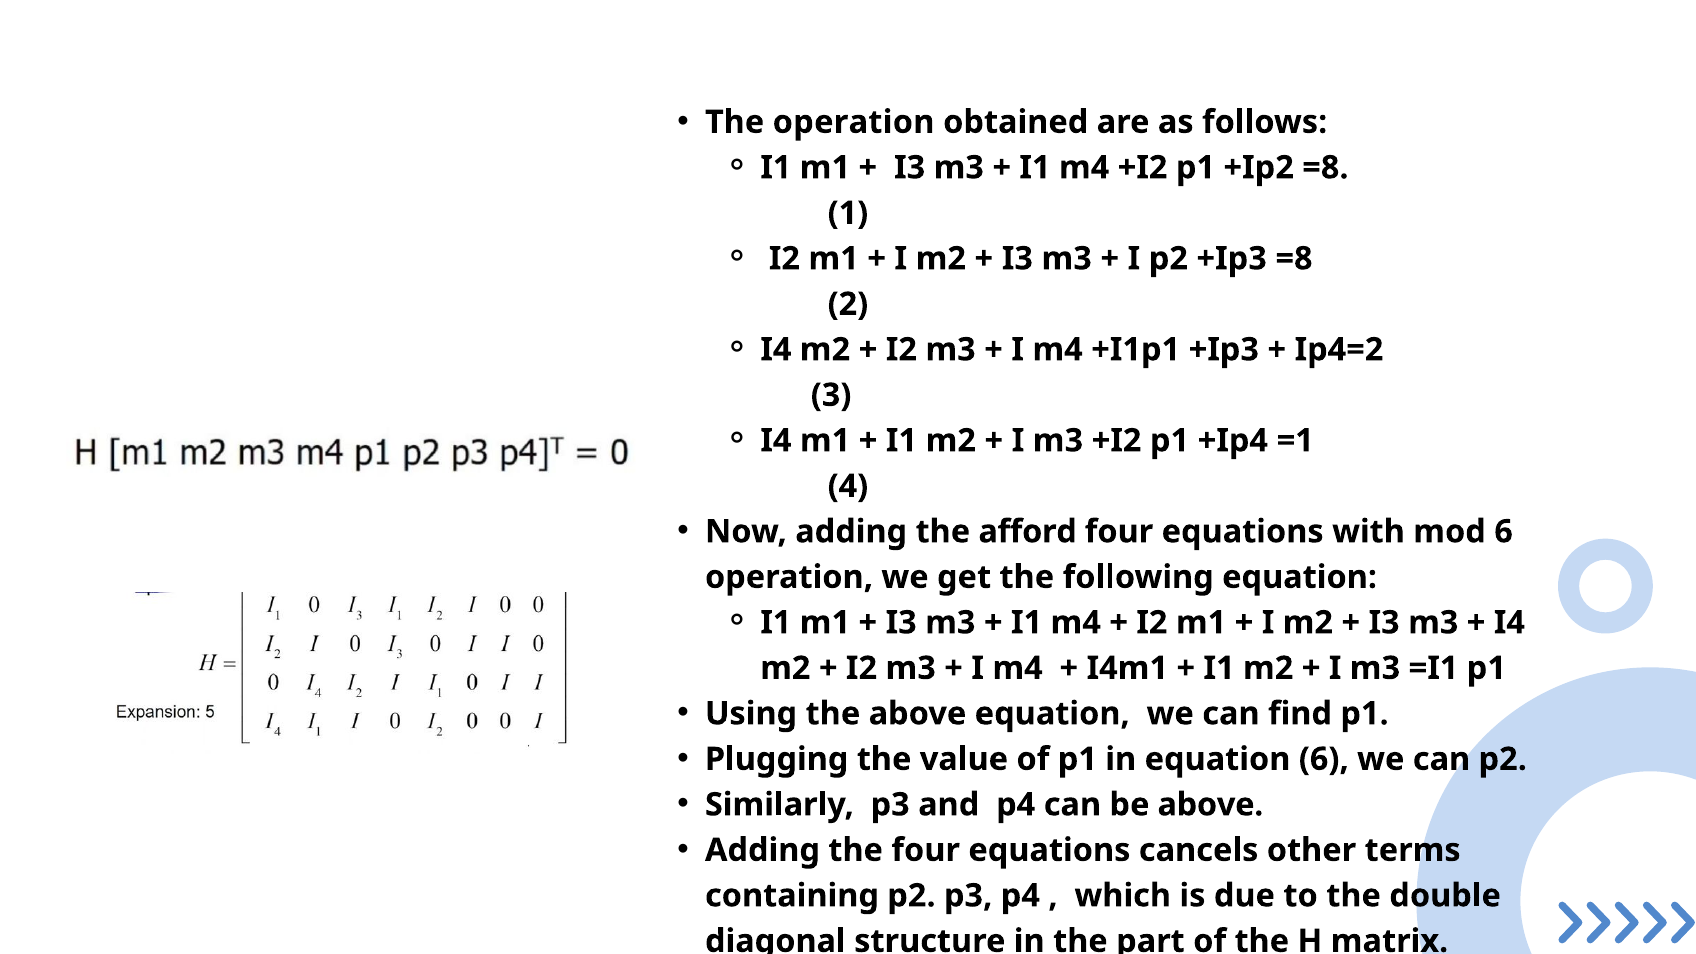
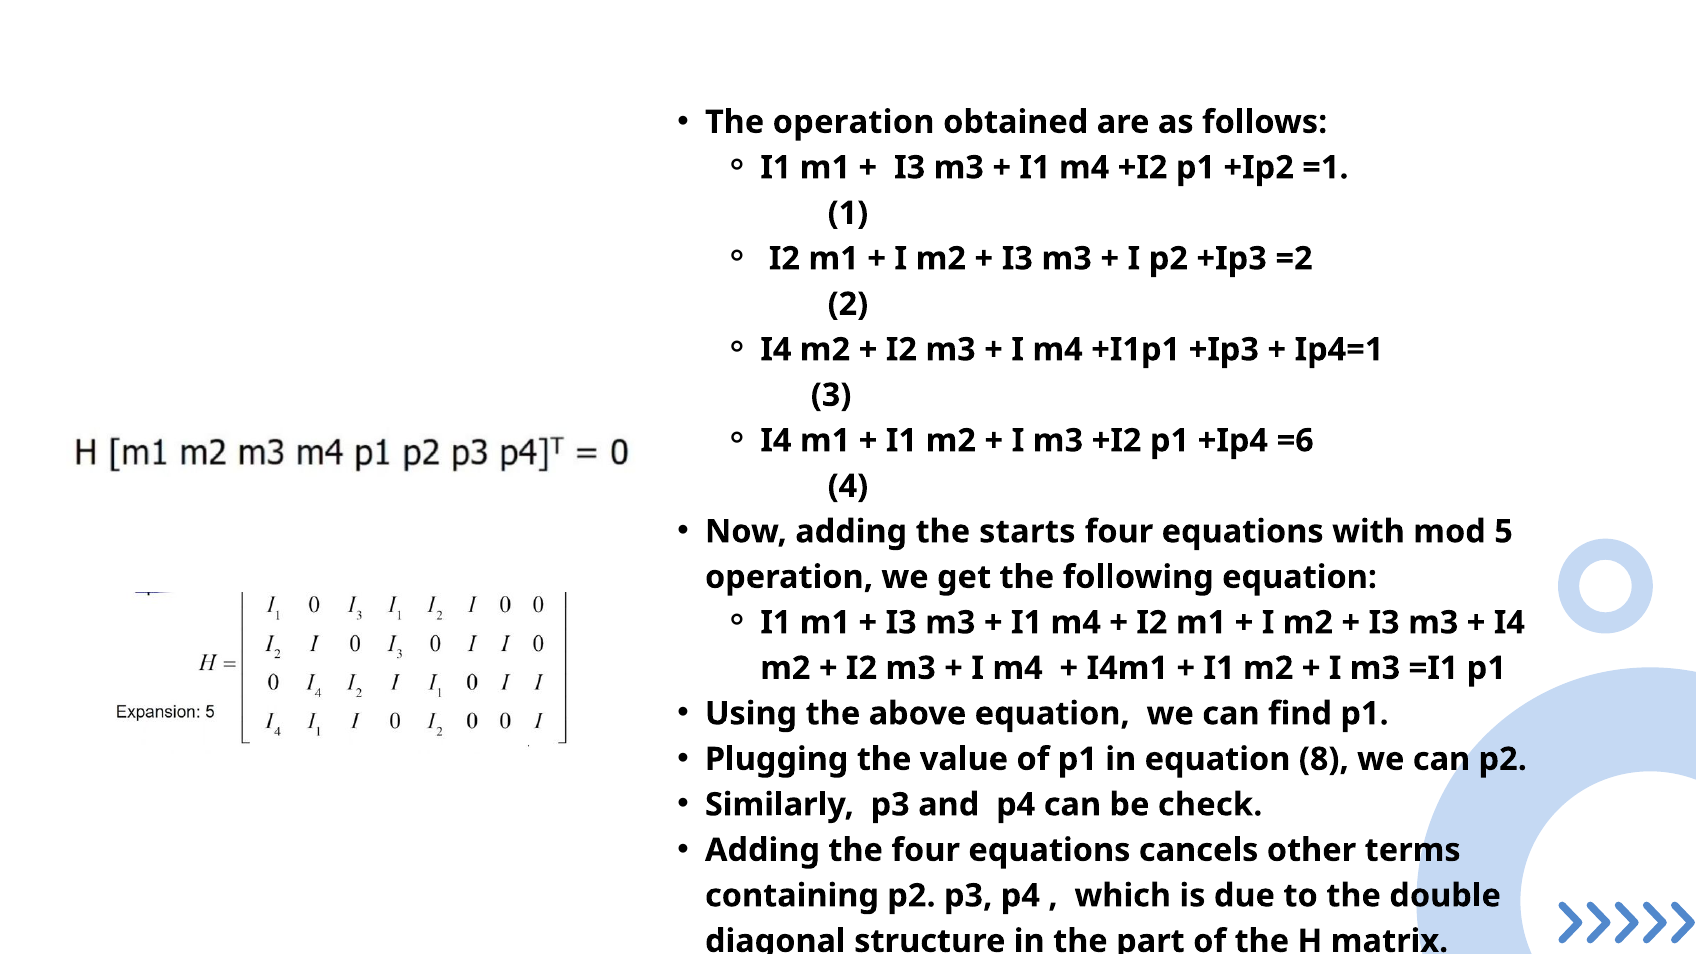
+Ip2 =8: =8 -> =1 (1325, 168)
+Ip3 =8: =8 -> =2 (1294, 259)
Ip4=2: Ip4=2 -> Ip4=1 (1339, 350)
=1: =1 -> =6 (1295, 441)
afford: afford -> starts (1027, 532)
mod 6: 6 -> 5 (1504, 532)
equation 6: 6 -> 8 (1324, 759)
be above: above -> check (1210, 805)
